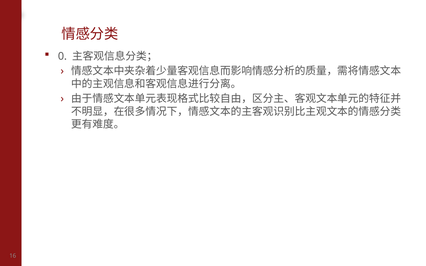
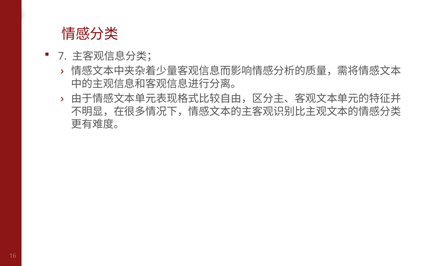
0: 0 -> 7 (62, 56)
